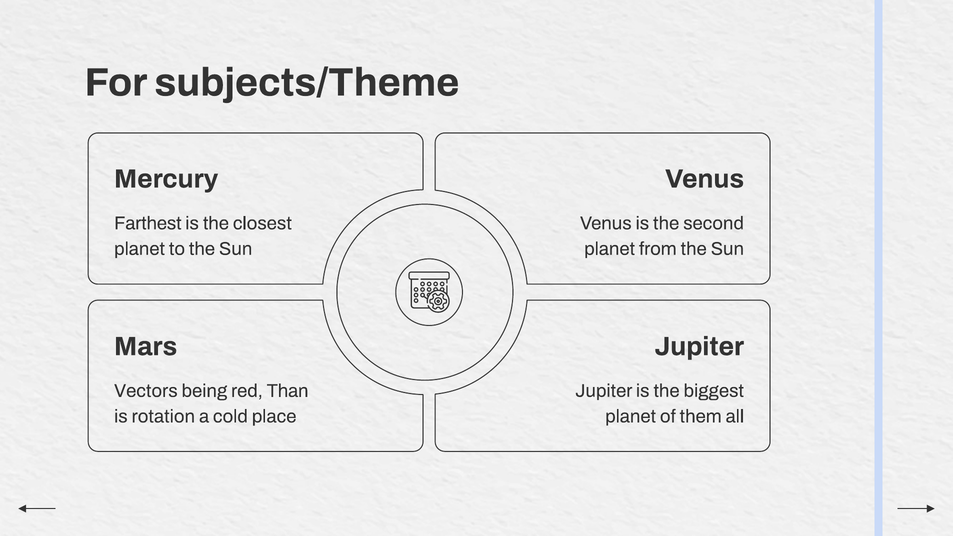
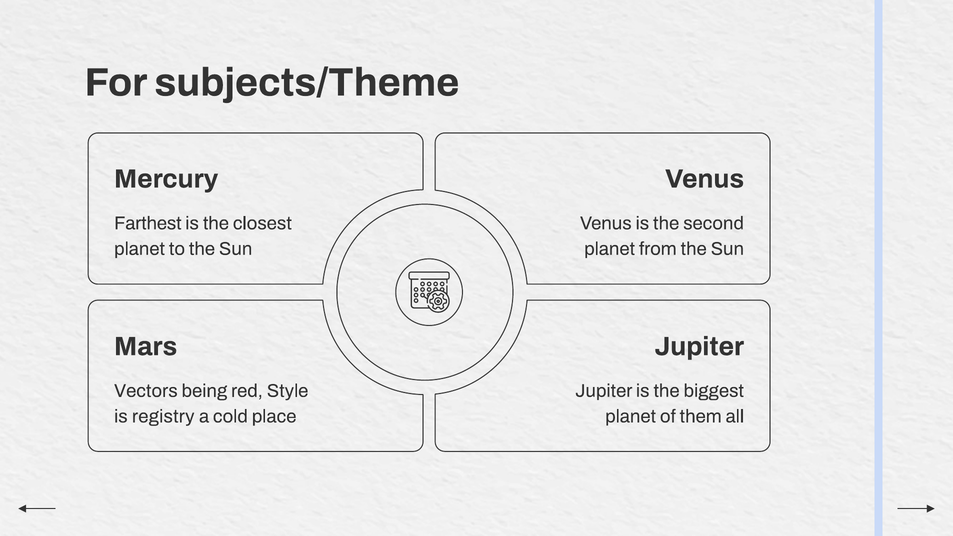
Than: Than -> Style (288, 391)
rotation: rotation -> registry (163, 416)
